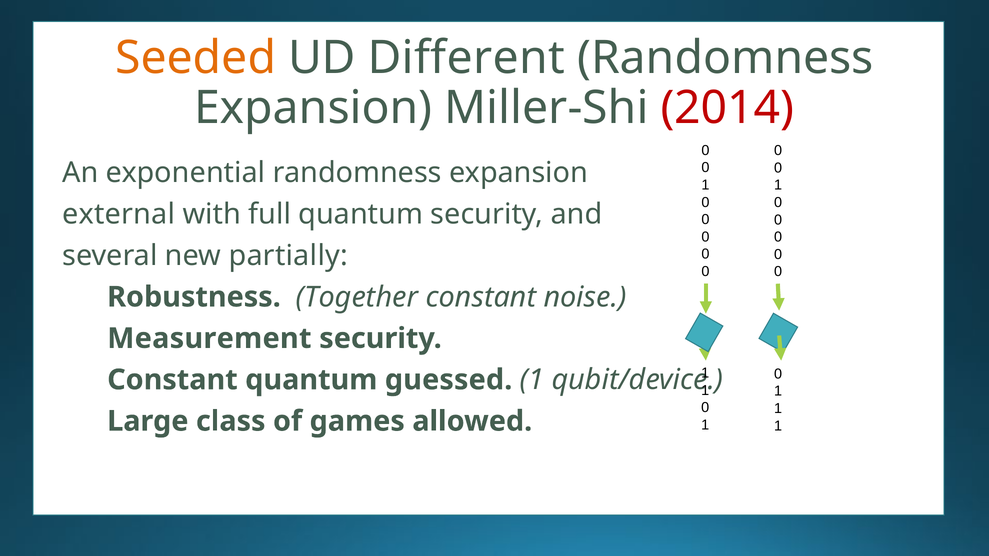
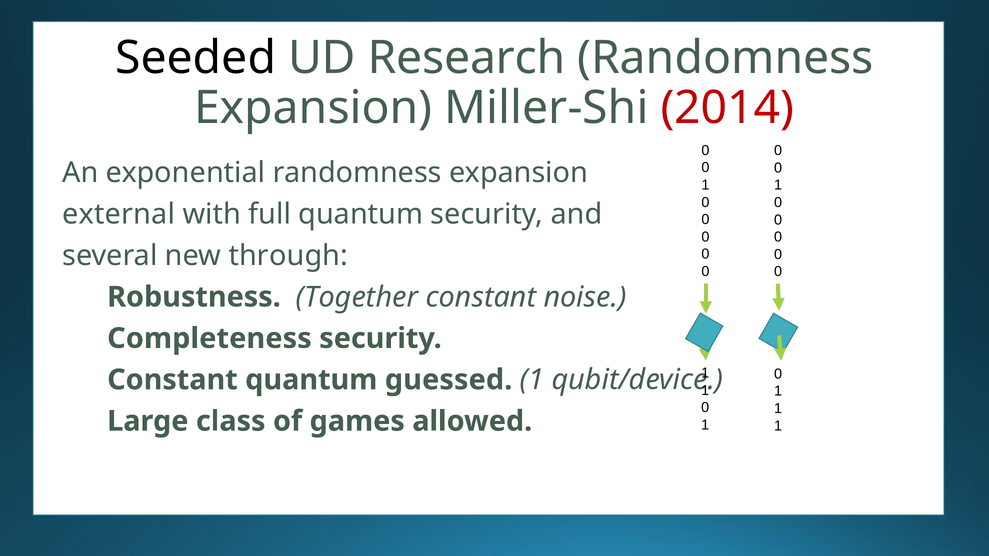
Seeded colour: orange -> black (196, 58)
Different: Different -> Research (467, 58)
partially: partially -> through (288, 256)
Measurement: Measurement -> Completeness (209, 339)
